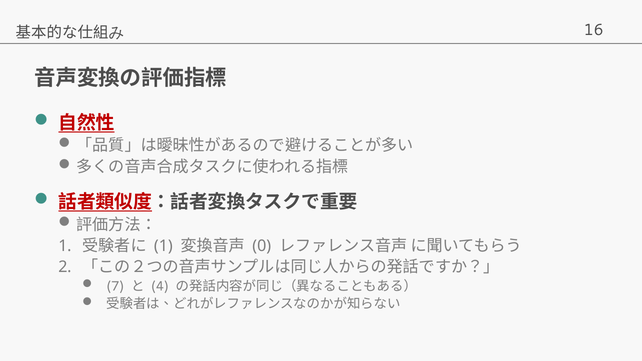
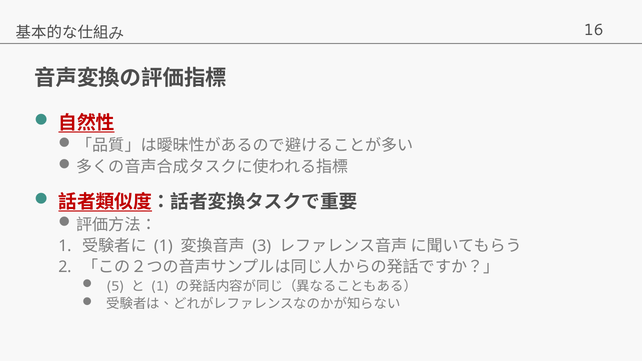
0: 0 -> 3 (262, 246)
7: 7 -> 5 (115, 286)
4: 4 -> 1 (160, 286)
